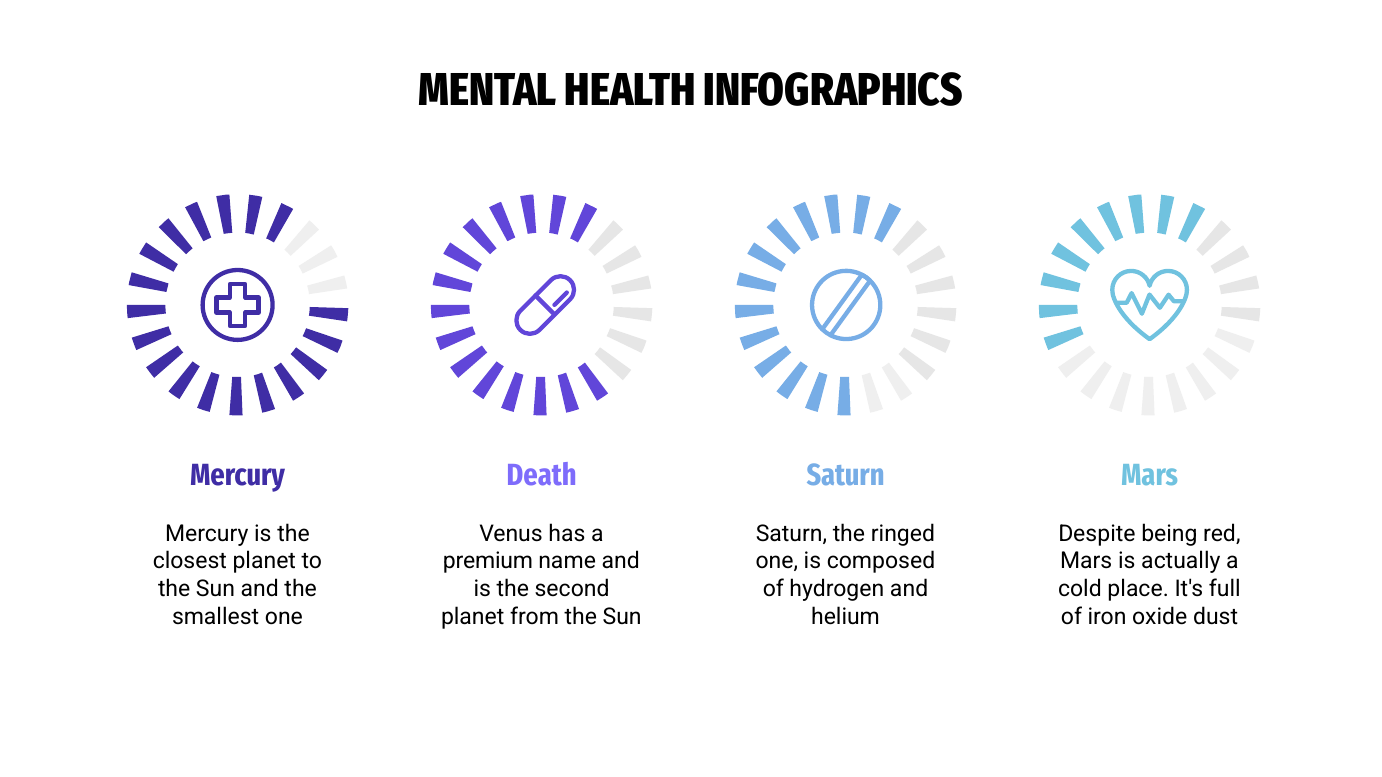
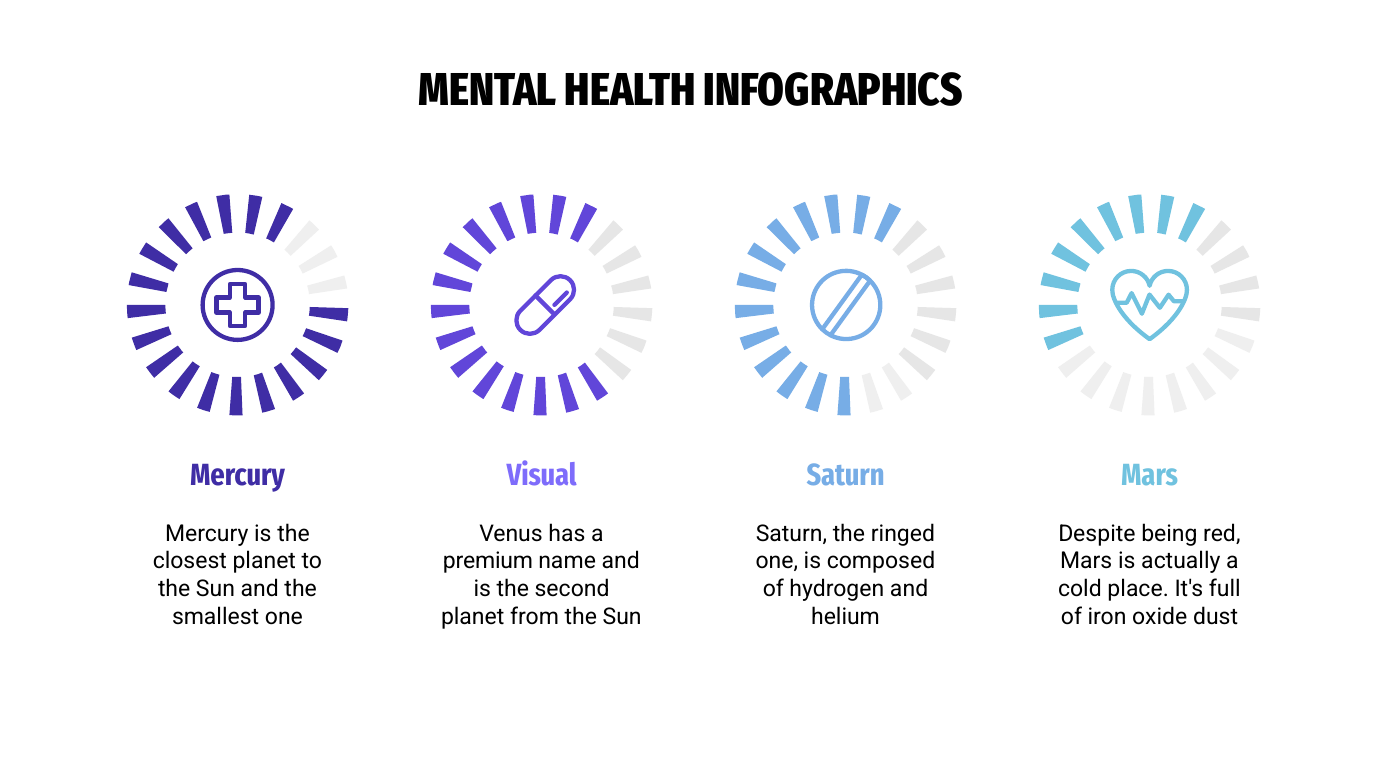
Death: Death -> Visual (542, 476)
